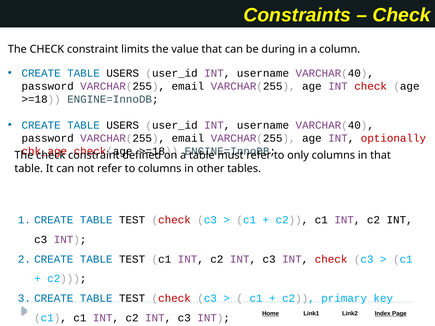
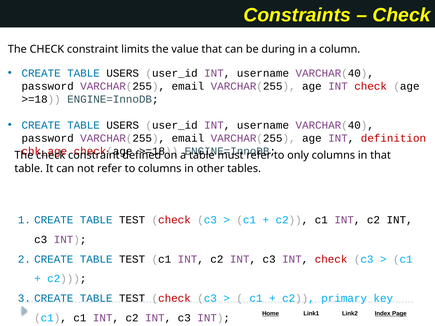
optionally: optionally -> definition (393, 138)
